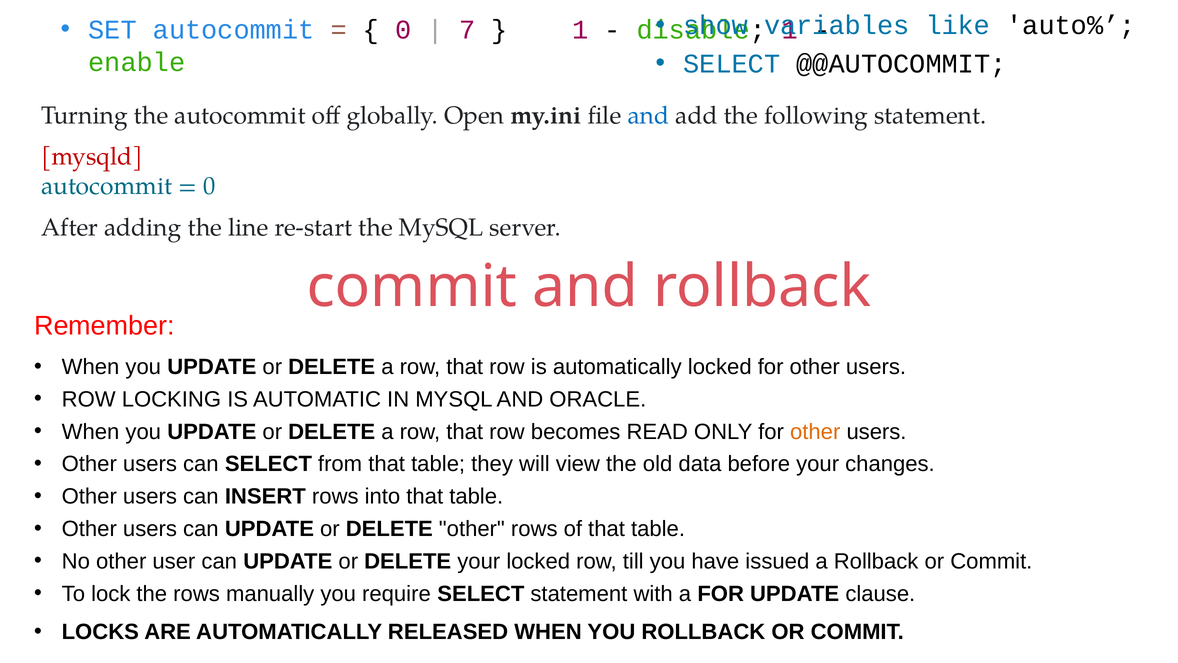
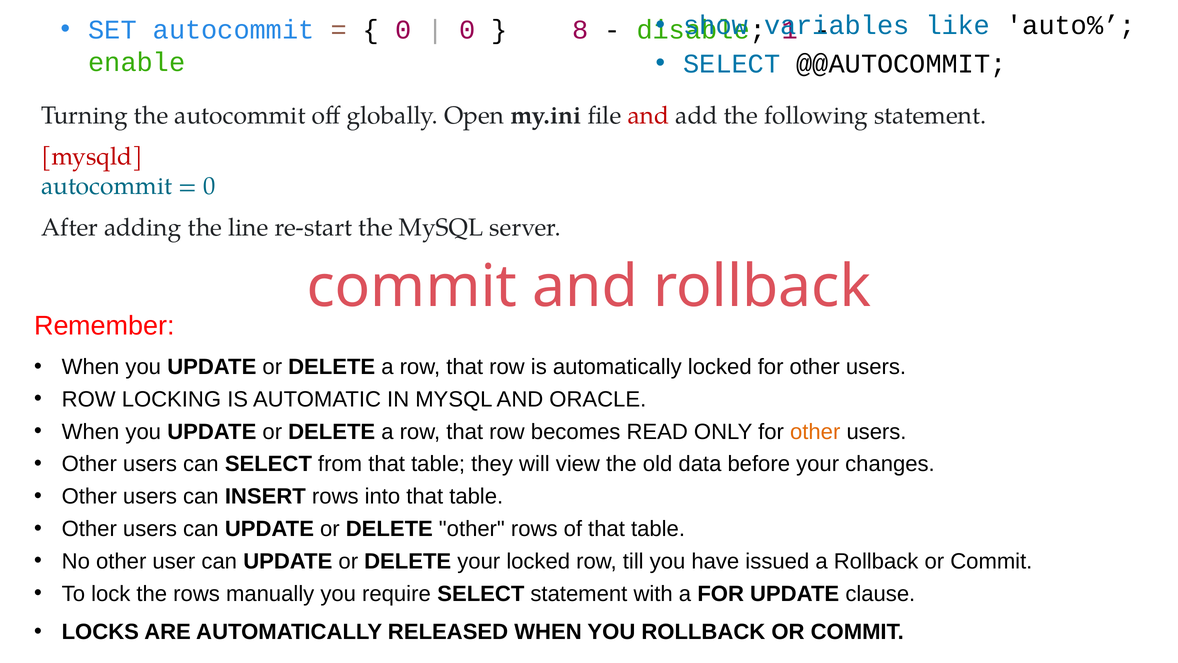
7: 7 -> 0 (467, 30)
1: 1 -> 8 (580, 30)
and colour: blue -> red (648, 116)
